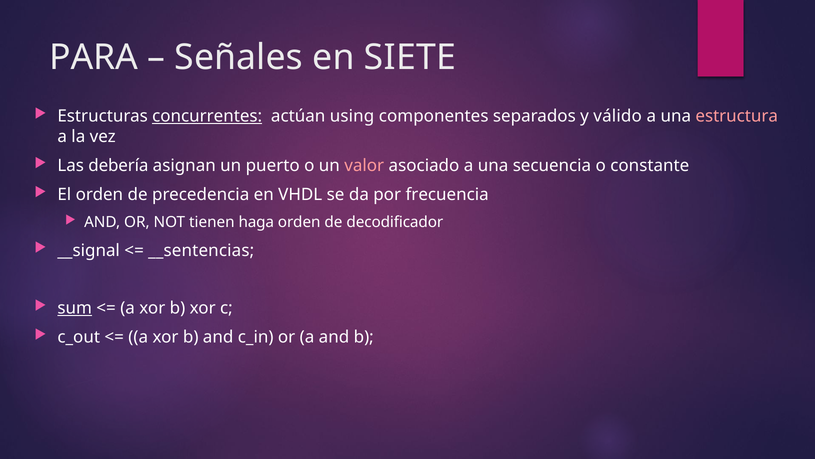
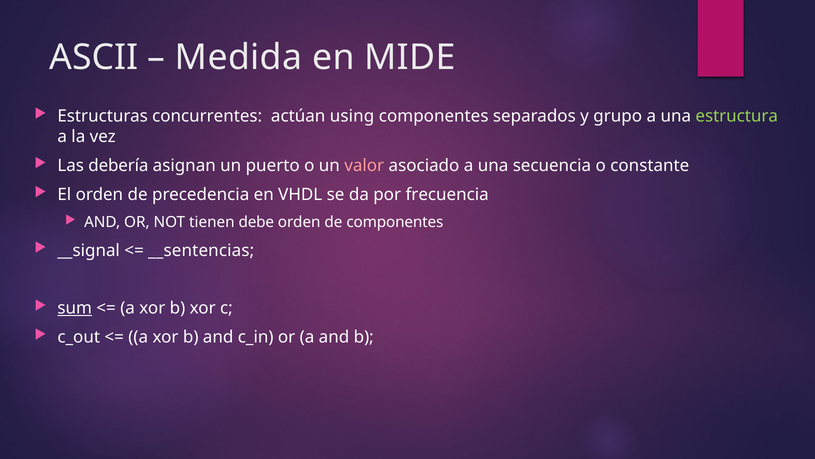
PARA: PARA -> ASCII (94, 57)
Señales: Señales -> Medida (239, 57)
SIETE: SIETE -> MIDE (410, 57)
concurrentes underline: present -> none (207, 116)
válido: válido -> grupo (618, 116)
estructura colour: pink -> light green (737, 116)
haga: haga -> debe (256, 222)
de decodificador: decodificador -> componentes (395, 222)
